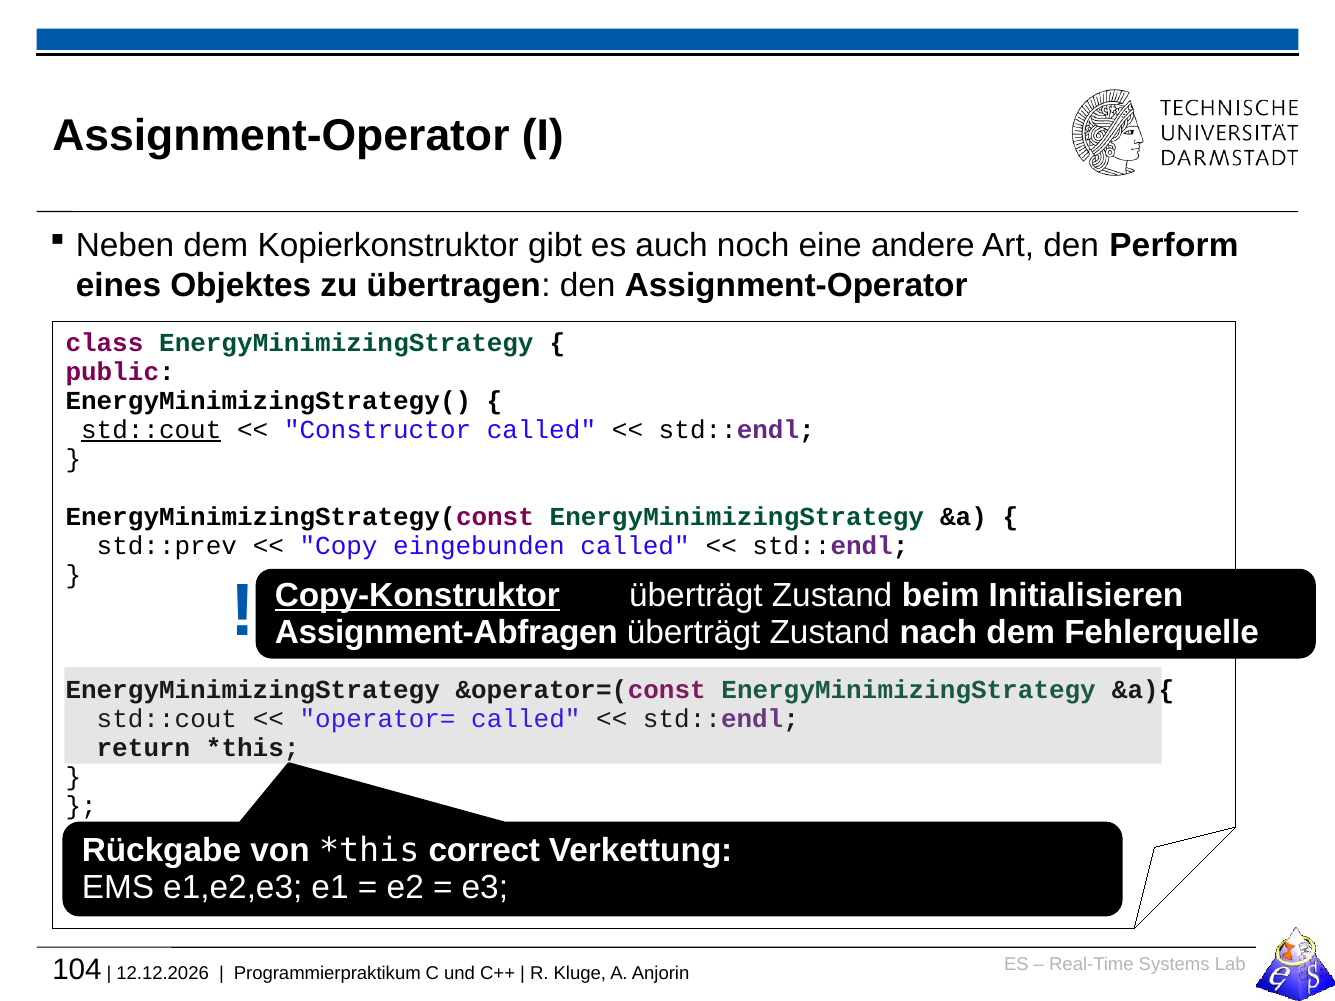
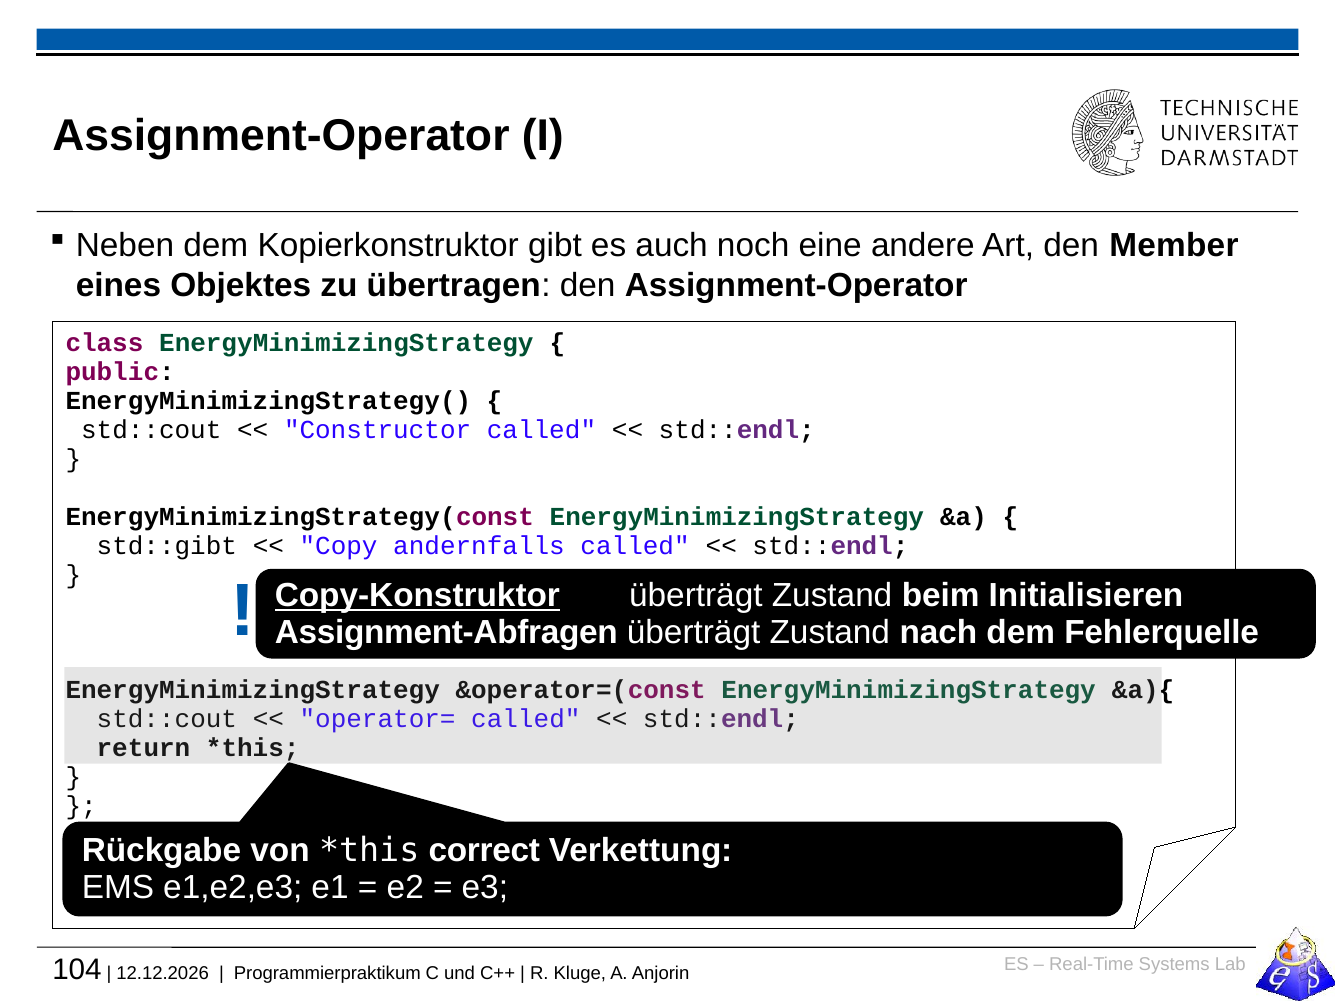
Perform: Perform -> Member (1174, 246)
std::cout underline: present -> none (151, 430)
std::prev: std::prev -> std::gibt (167, 546)
eingebunden: eingebunden -> andernfalls (479, 546)
